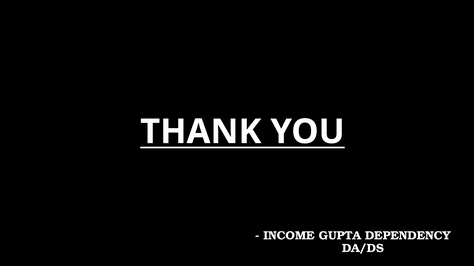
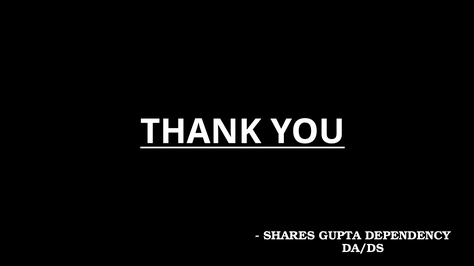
INCOME: INCOME -> SHARES (289, 236)
